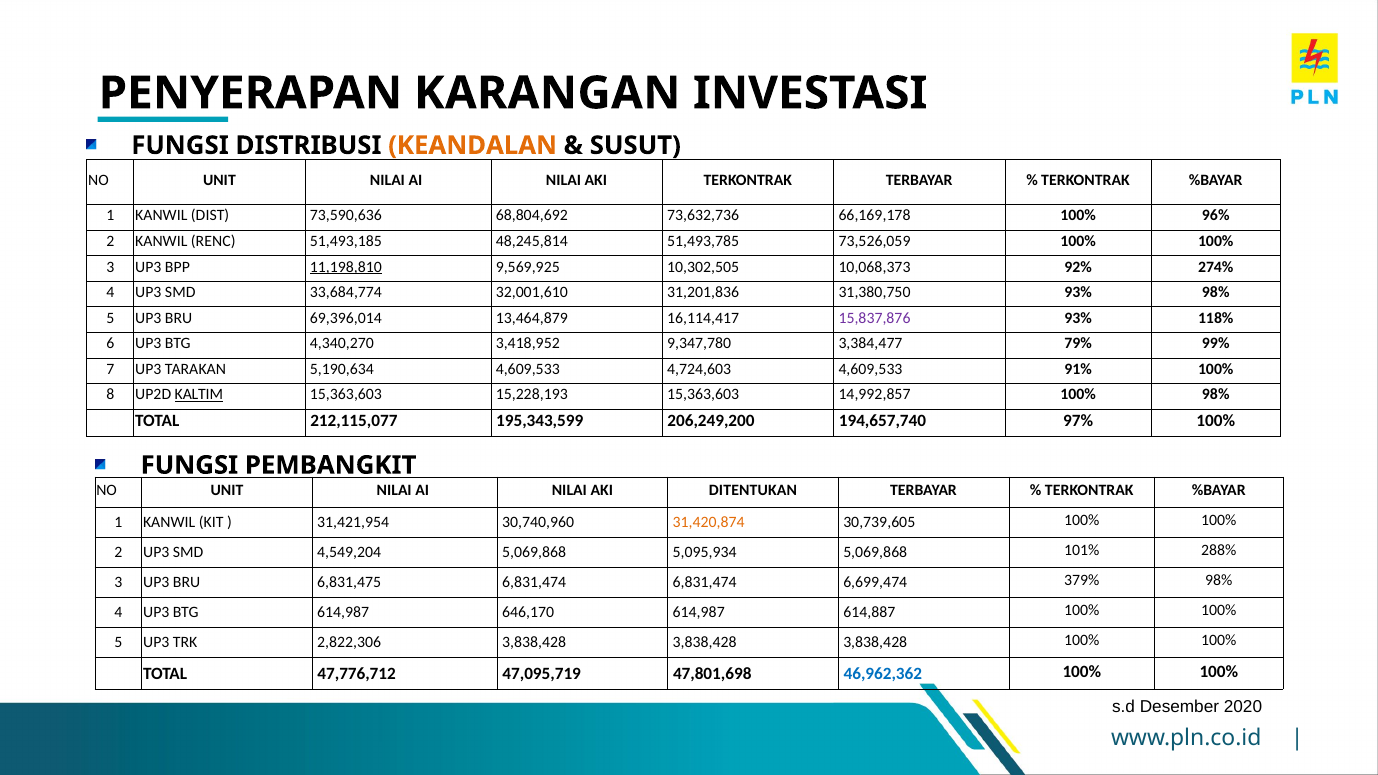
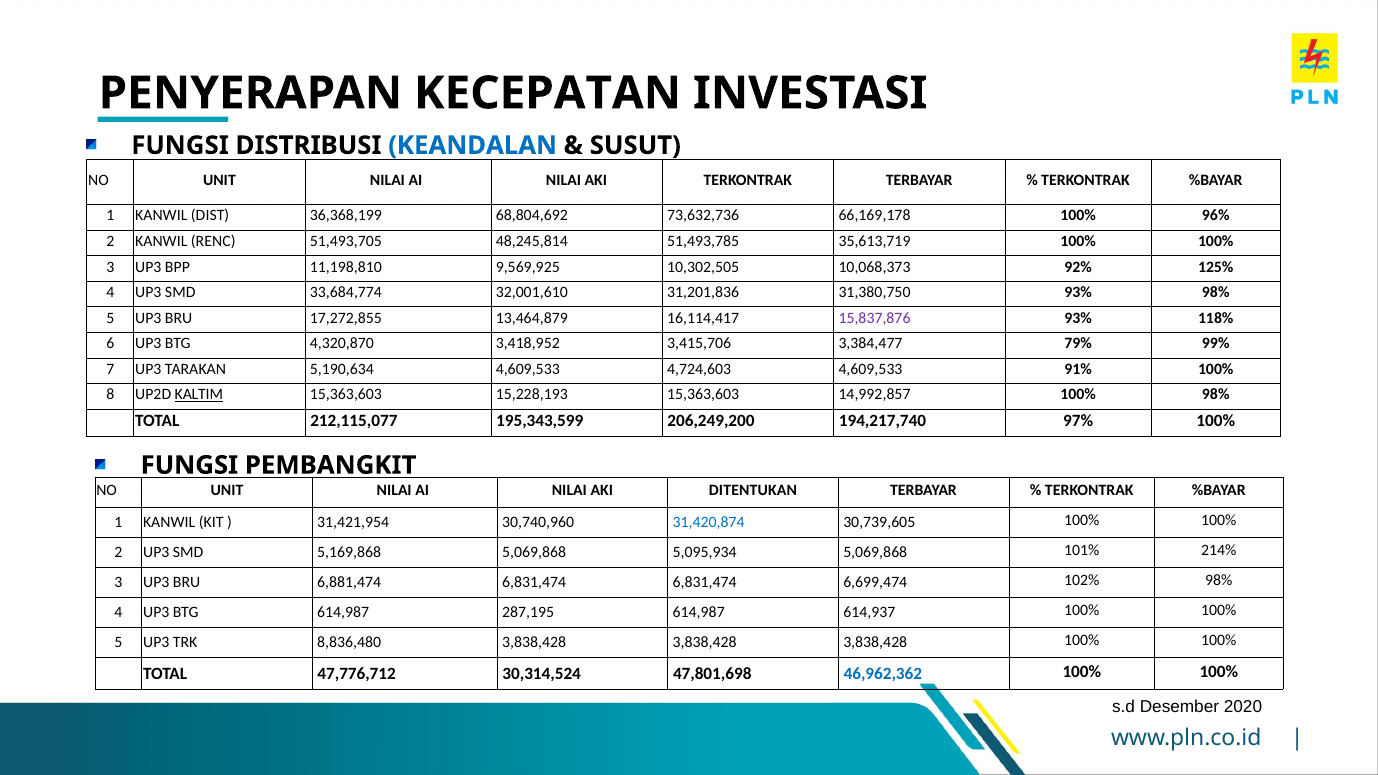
KARANGAN: KARANGAN -> KECEPATAN (548, 93)
KEANDALAN colour: orange -> blue (473, 145)
73,590,636: 73,590,636 -> 36,368,199 (346, 216)
51,493,185: 51,493,185 -> 51,493,705 (346, 241)
73,526,059: 73,526,059 -> 35,613,719 (874, 241)
11,198,810 underline: present -> none (346, 267)
274%: 274% -> 125% (1216, 267)
69,396,014: 69,396,014 -> 17,272,855 (346, 318)
4,340,270: 4,340,270 -> 4,320,870 (342, 344)
9,347,780: 9,347,780 -> 3,415,706 (699, 344)
194,657,740: 194,657,740 -> 194,217,740 (882, 421)
31,420,874 colour: orange -> blue (709, 522)
4,549,204: 4,549,204 -> 5,169,868 (349, 552)
288%: 288% -> 214% (1219, 550)
6,831,475: 6,831,475 -> 6,881,474 (349, 582)
379%: 379% -> 102% (1082, 580)
646,170: 646,170 -> 287,195 (528, 612)
614,887: 614,887 -> 614,937 (869, 612)
2,822,306: 2,822,306 -> 8,836,480 (349, 642)
47,095,719: 47,095,719 -> 30,314,524 (542, 674)
